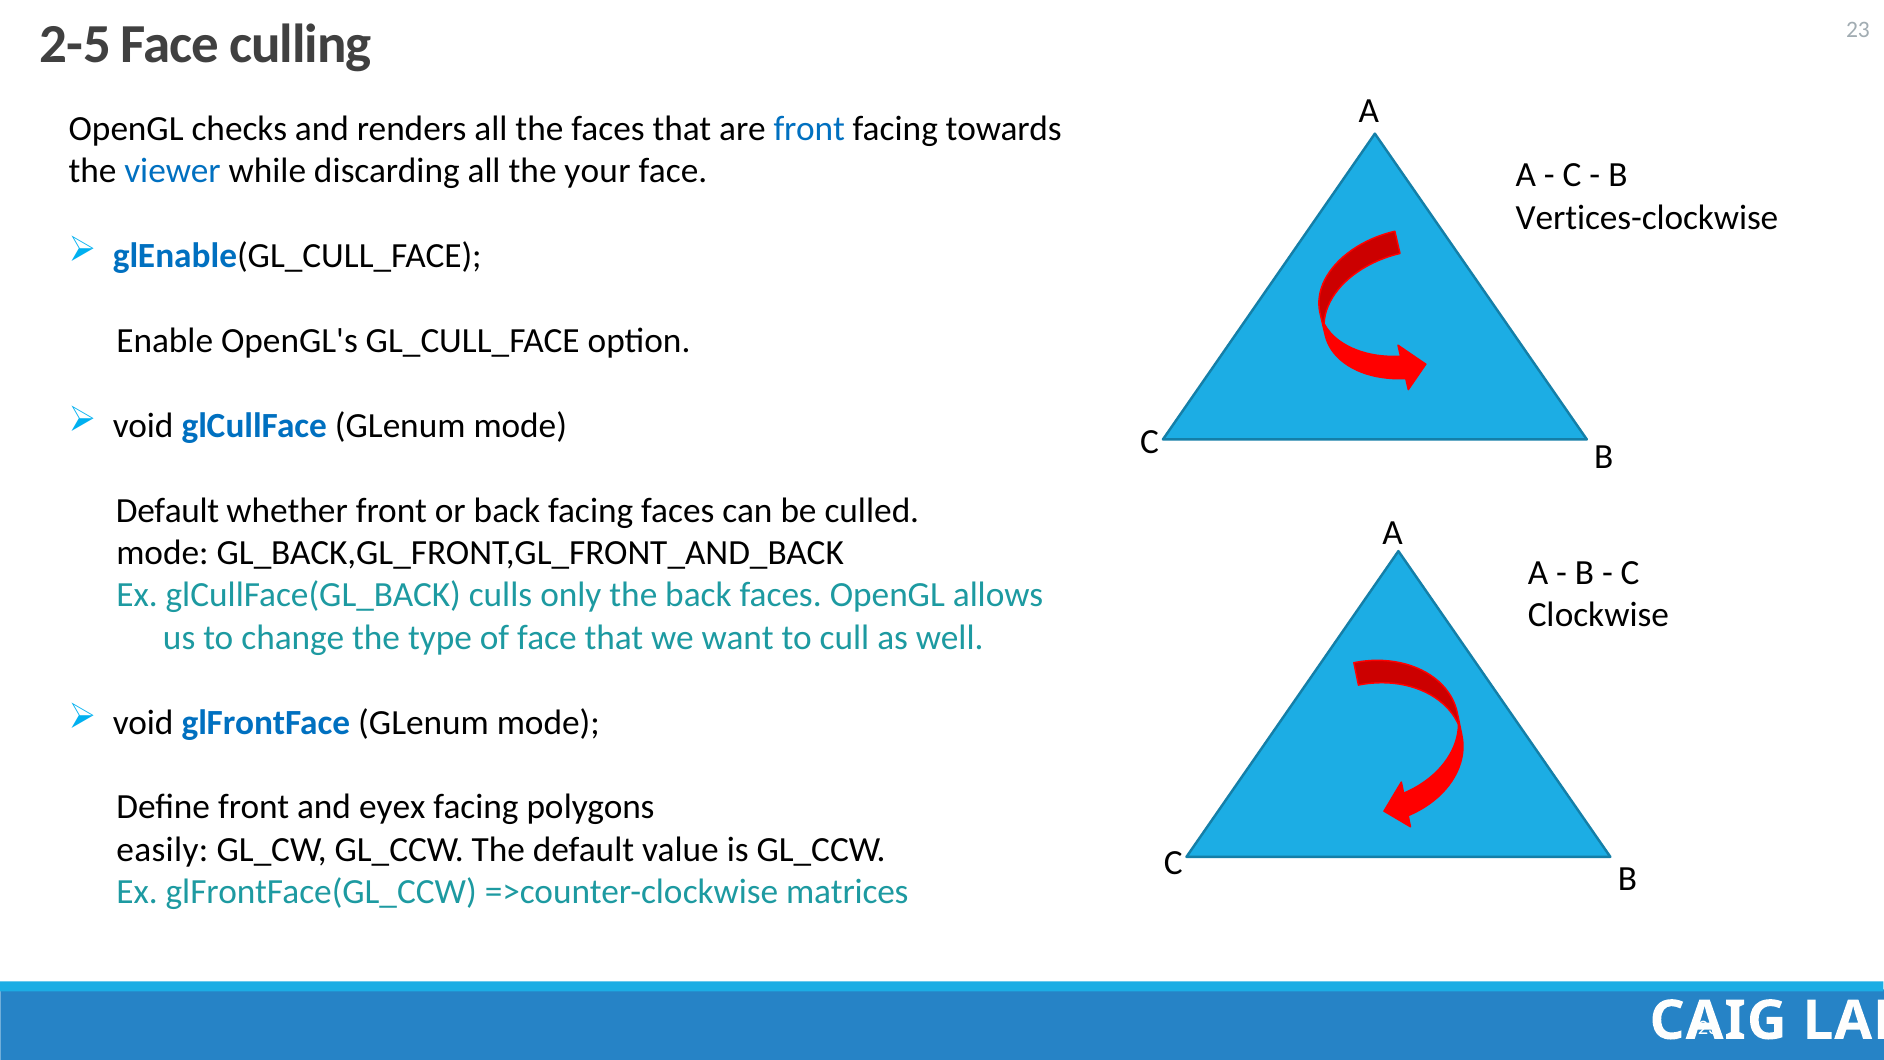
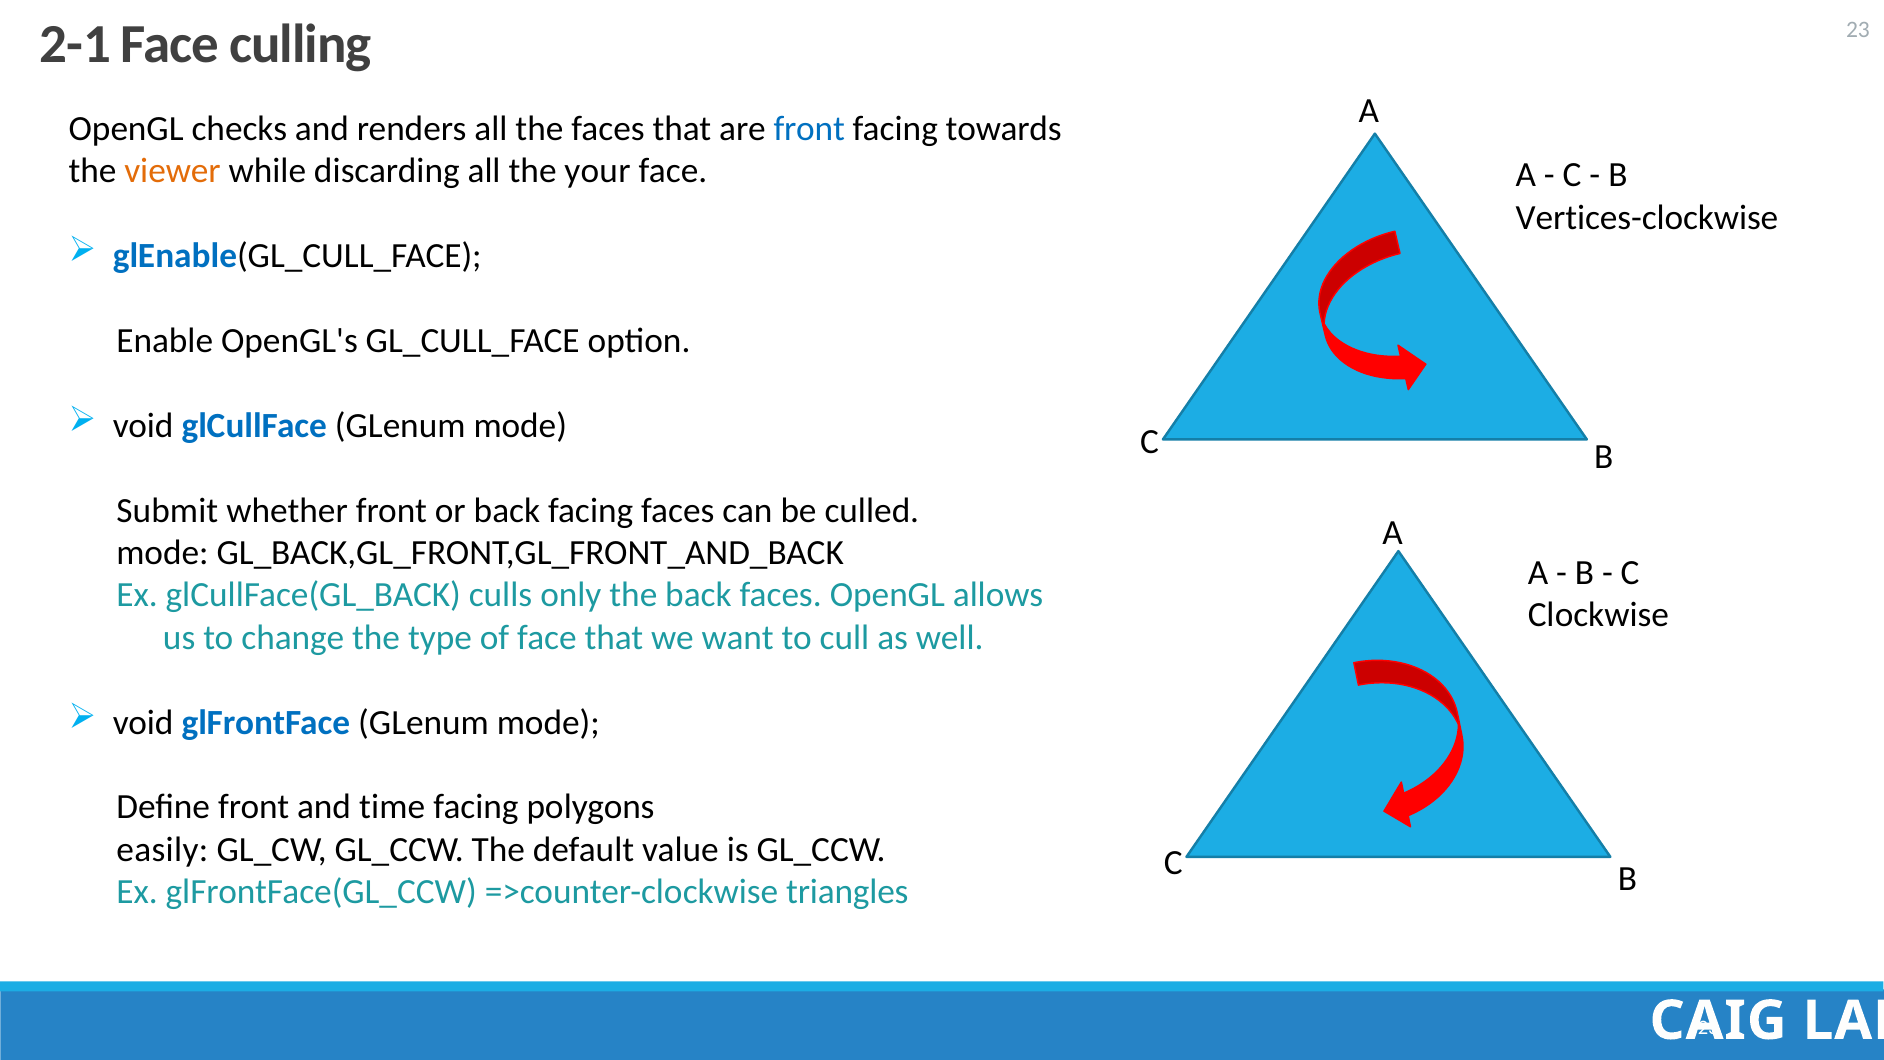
2-5: 2-5 -> 2-1 (75, 44)
viewer colour: blue -> orange (173, 171)
Default: Default -> Submit (167, 510)
eyex: eyex -> time (392, 807)
matrices: matrices -> triangles (847, 892)
